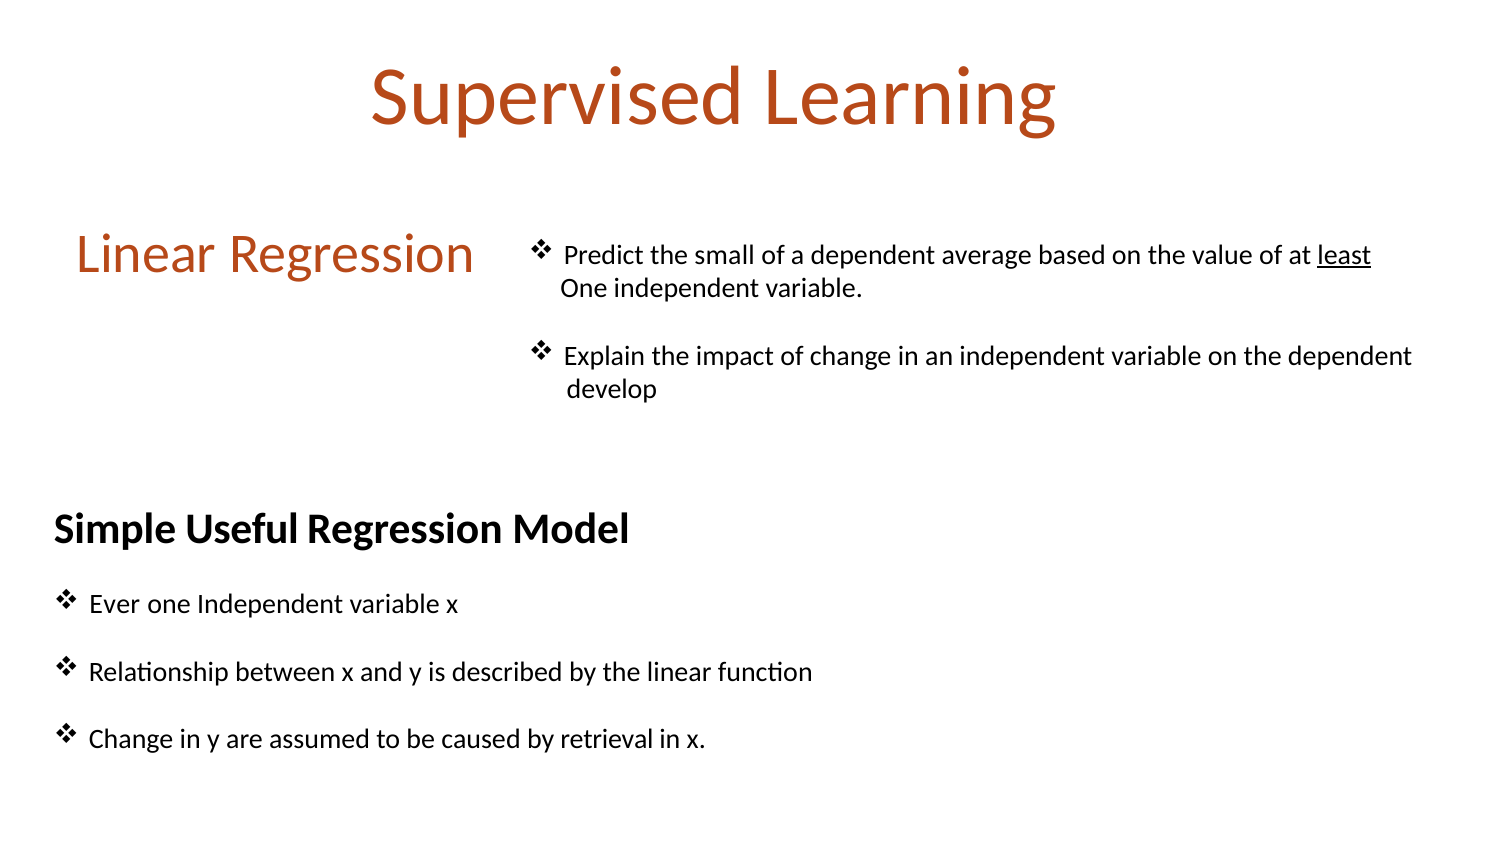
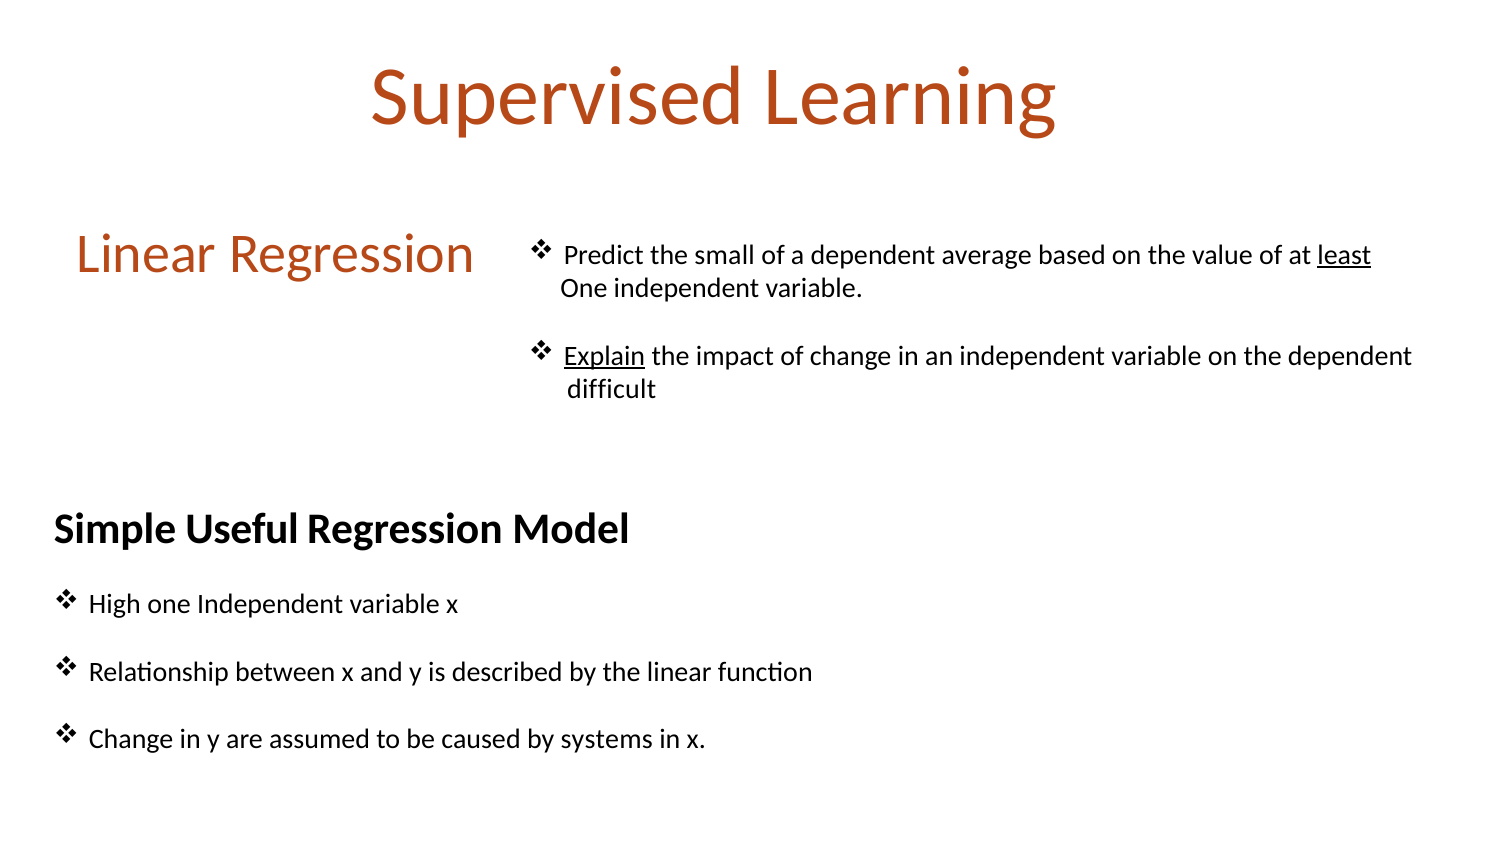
Explain underline: none -> present (605, 356)
develop: develop -> difficult (612, 389)
Ever: Ever -> High (115, 604)
retrieval: retrieval -> systems (607, 739)
